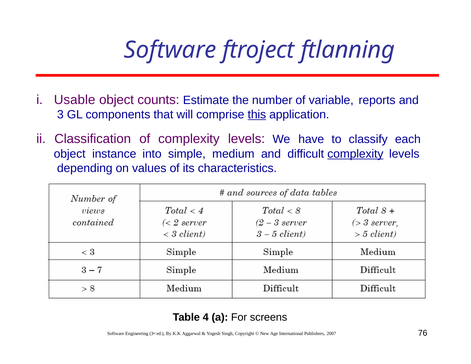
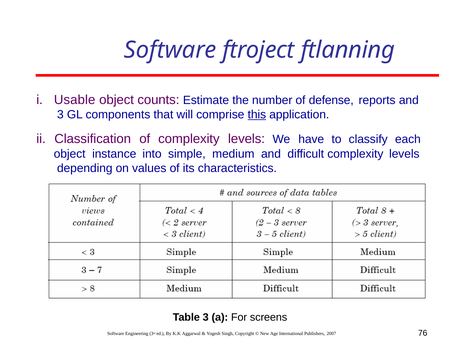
variable: variable -> defense (331, 100)
complexity underline: present -> none (355, 154)
Table 4: 4 -> 3 (206, 317)
